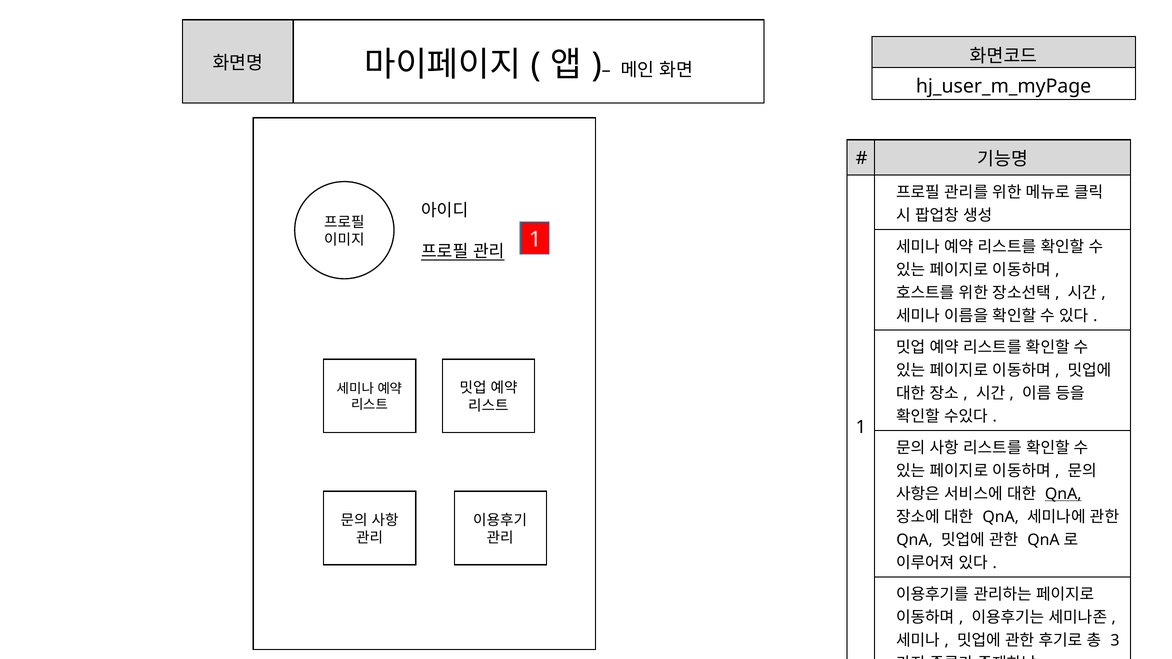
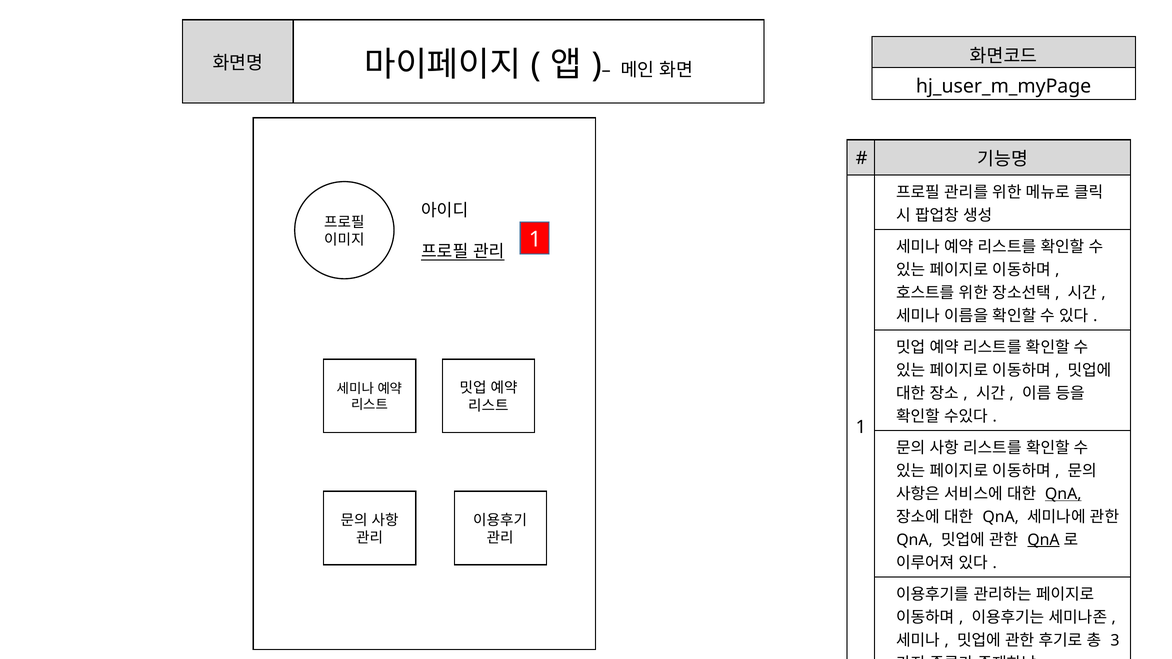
QnA underline: none -> present (1043, 540)
